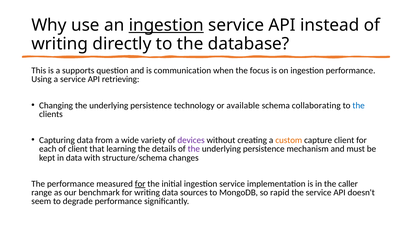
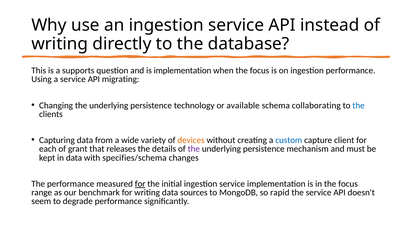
ingestion underline: present -> none (166, 25)
is communication: communication -> implementation (183, 71)
retrieving: retrieving -> migrating (121, 80)
devices colour: purple -> orange (191, 141)
custom colour: orange -> blue (289, 141)
of client: client -> grant (78, 149)
learning: learning -> releases (121, 149)
structure/schema: structure/schema -> specifies/schema (134, 158)
in the caller: caller -> focus (348, 184)
